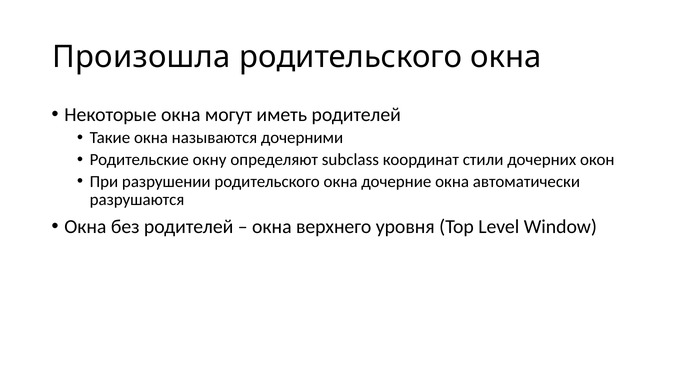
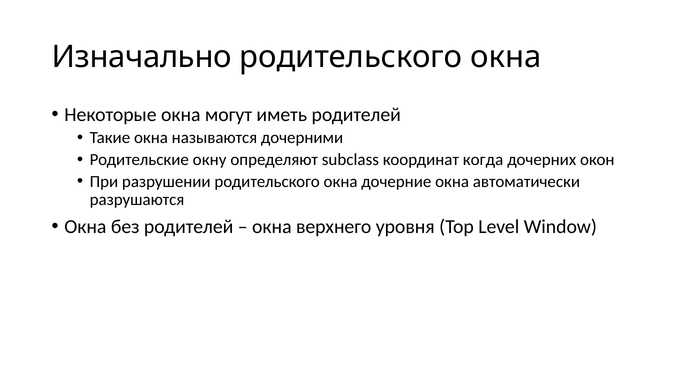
Произошла: Произошла -> Изначально (142, 57)
стили: стили -> когда (483, 160)
